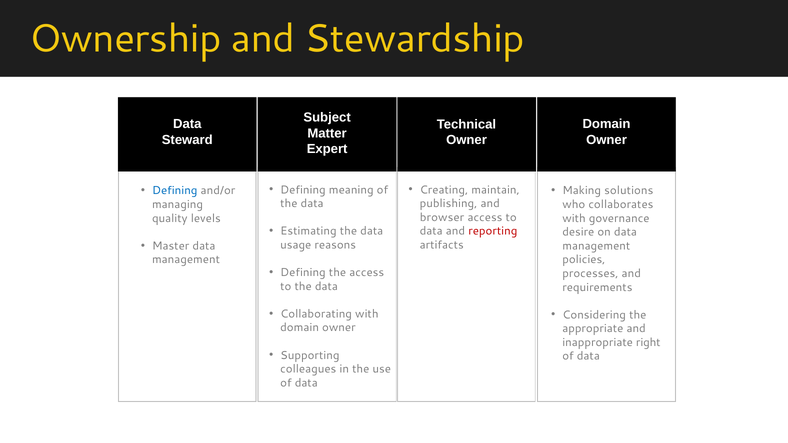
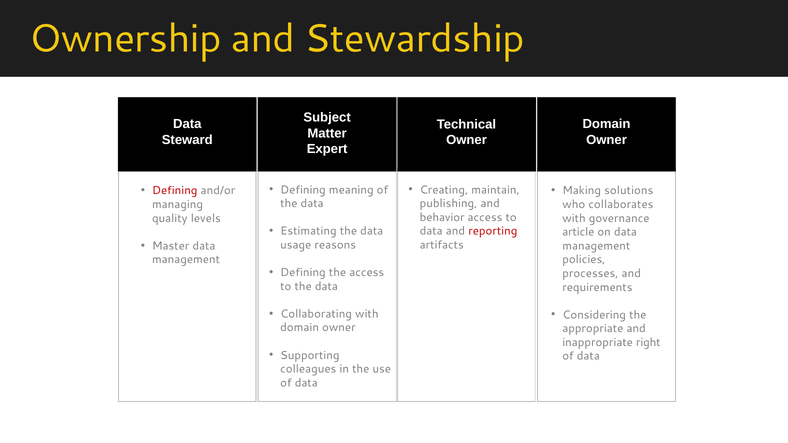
Defining colour: blue -> red (175, 191)
browser: browser -> behavior (442, 217)
desire: desire -> article (578, 232)
